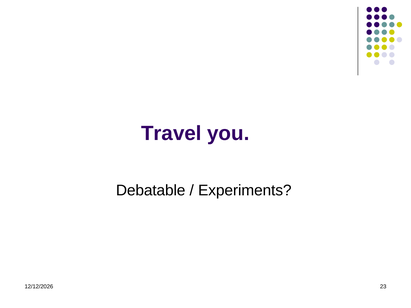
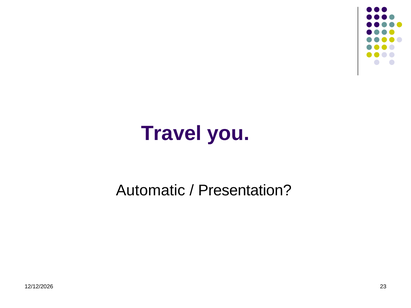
Debatable: Debatable -> Automatic (151, 191)
Experiments: Experiments -> Presentation (245, 191)
